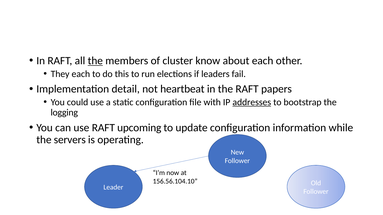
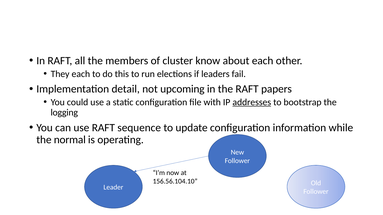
the underline: present -> none (95, 61)
heartbeat: heartbeat -> upcoming (182, 89)
upcoming: upcoming -> sequence (139, 128)
servers: servers -> normal (70, 140)
